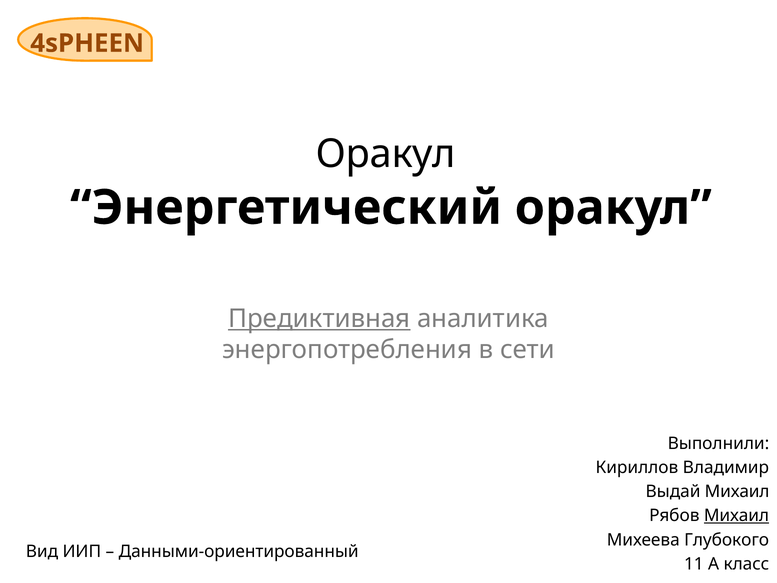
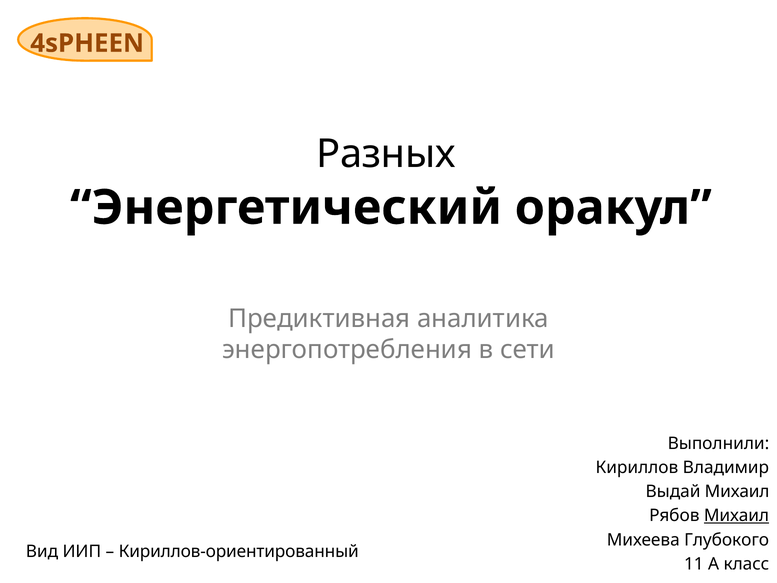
Оракул: Оракул -> Разных (386, 154)
Предиктивная underline: present -> none (319, 319)
Данными-ориентированный: Данными-ориентированный -> Кириллов-ориентированный (239, 551)
